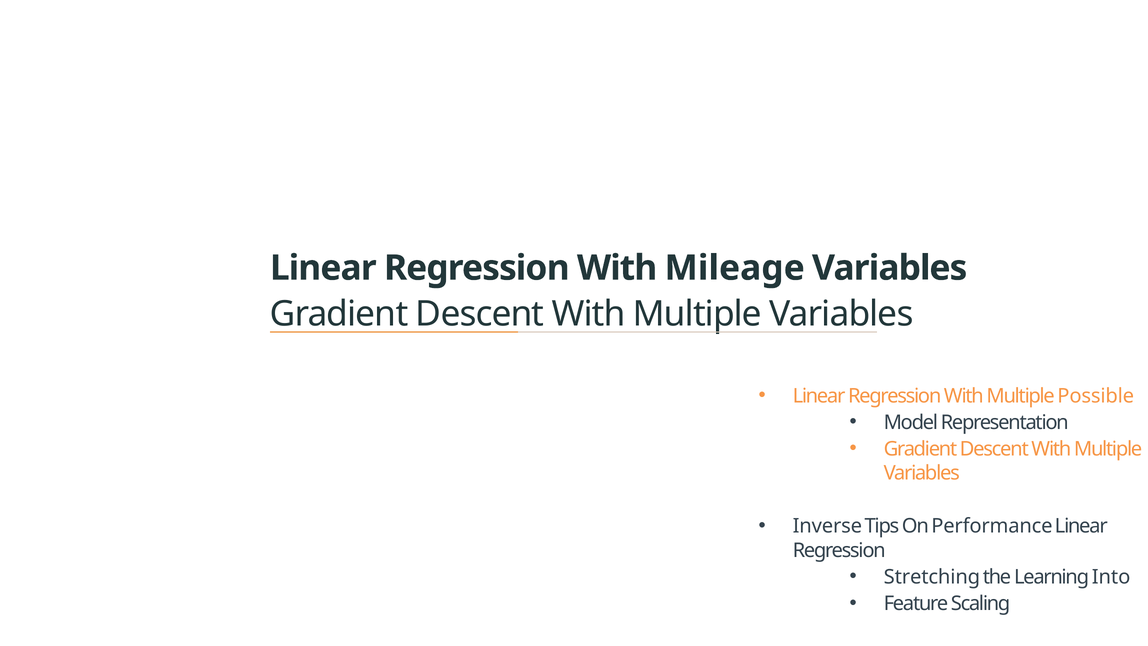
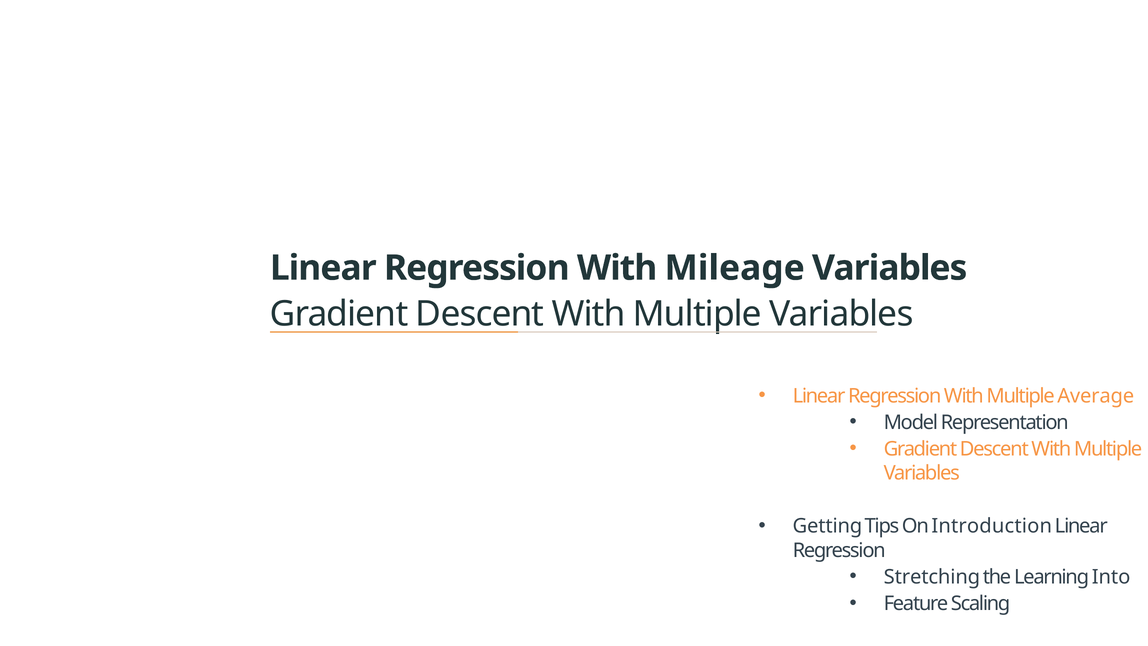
Possible: Possible -> Average (1096, 396)
Inverse: Inverse -> Getting (827, 526)
Performance: Performance -> Introduction (992, 526)
